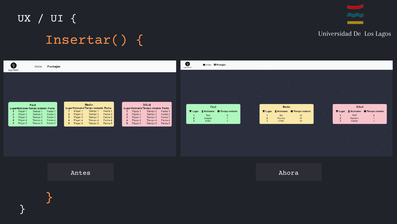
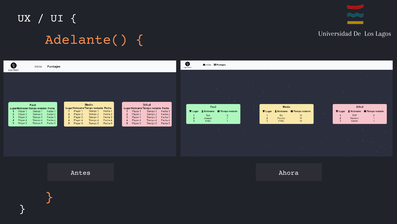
Insertar(: Insertar( -> Adelante( (86, 39)
